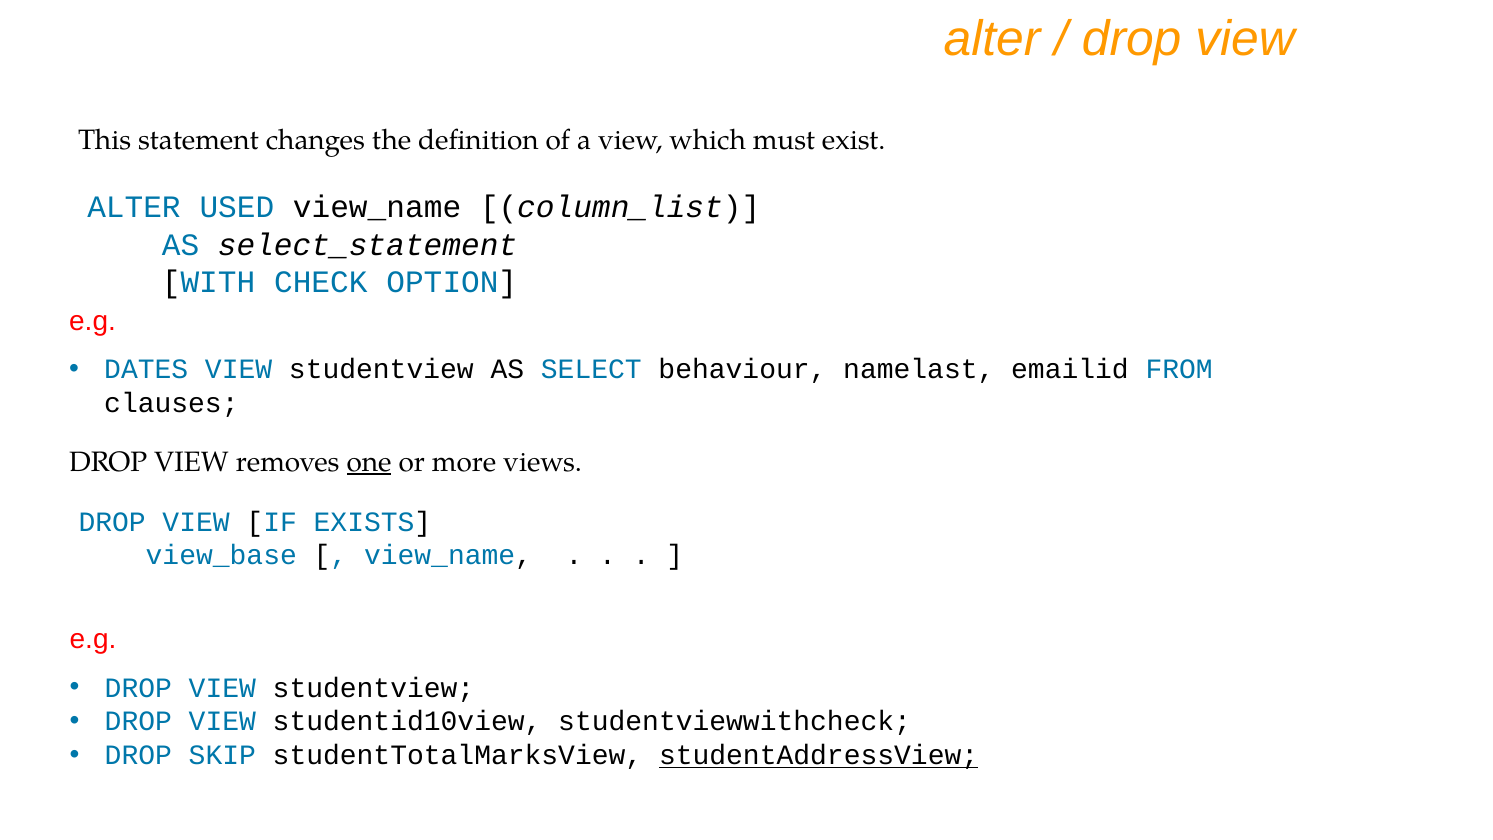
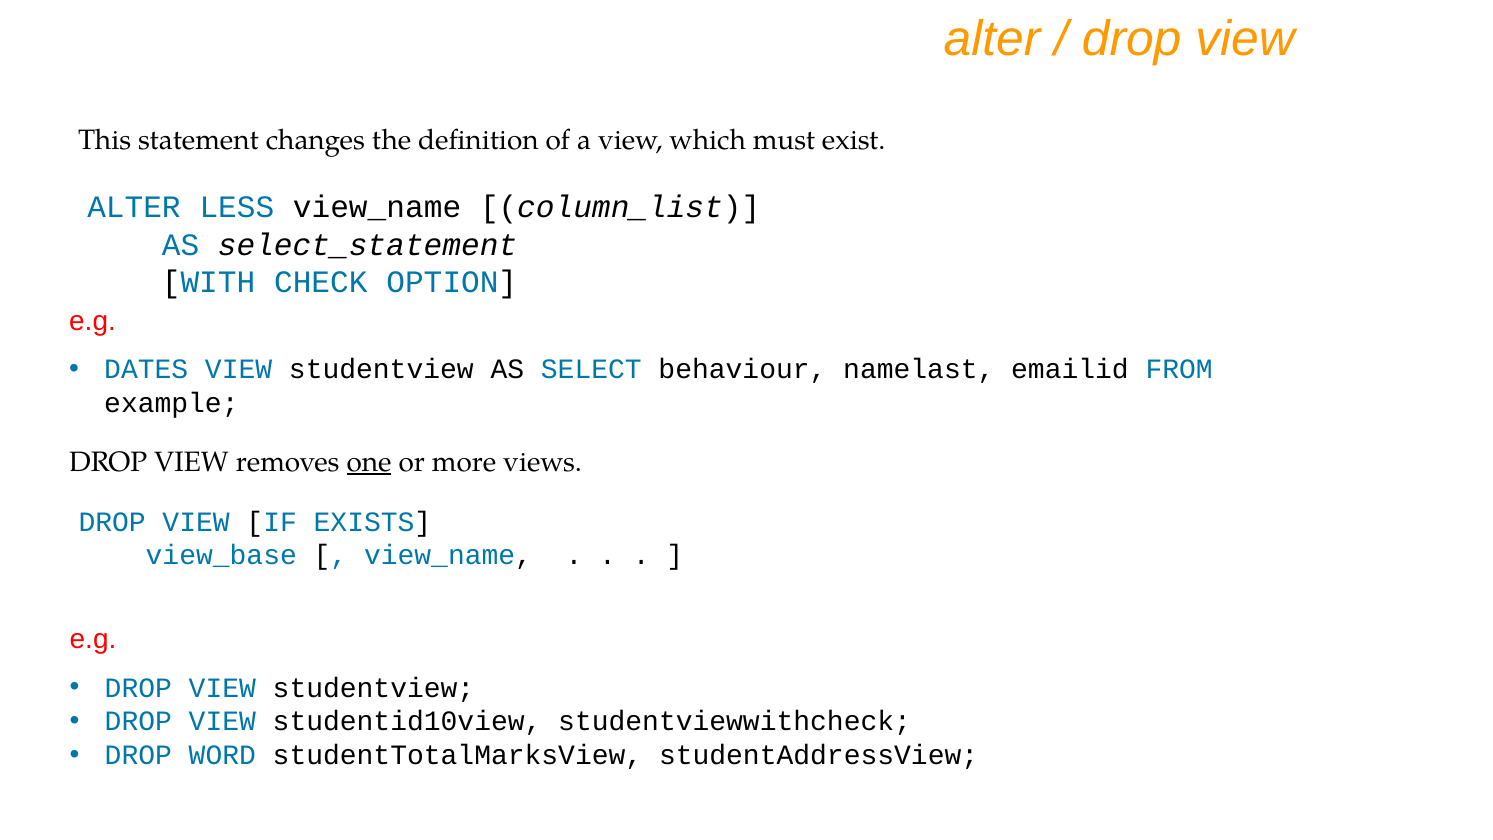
USED: USED -> LESS (237, 207)
clauses: clauses -> example (171, 403)
SKIP: SKIP -> WORD (222, 755)
studentAddressView underline: present -> none (819, 755)
